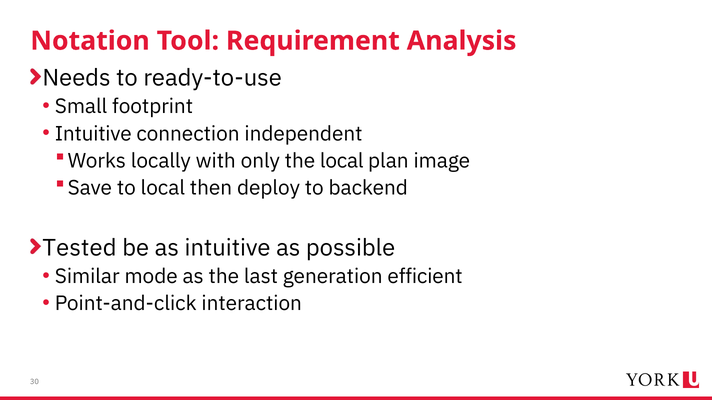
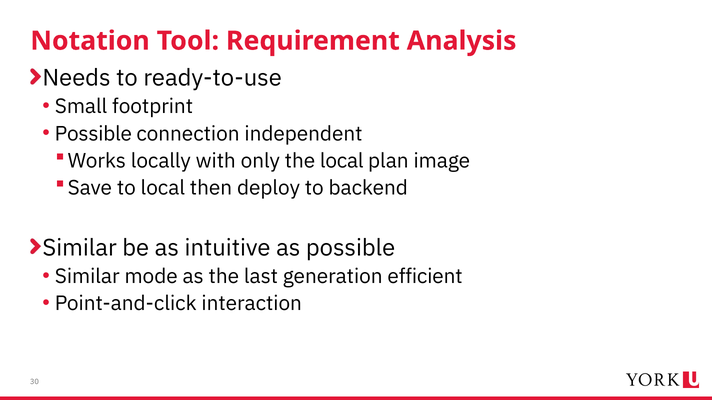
Intuitive: Intuitive -> Possible (93, 134)
Tested: Tested -> Similar (80, 248)
